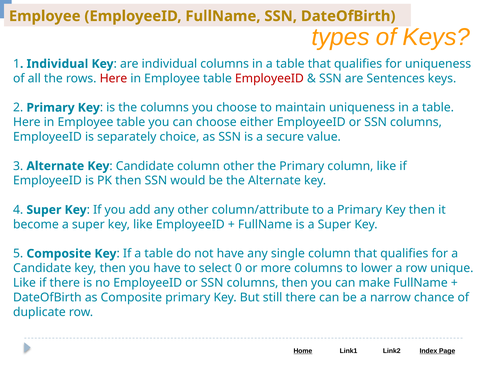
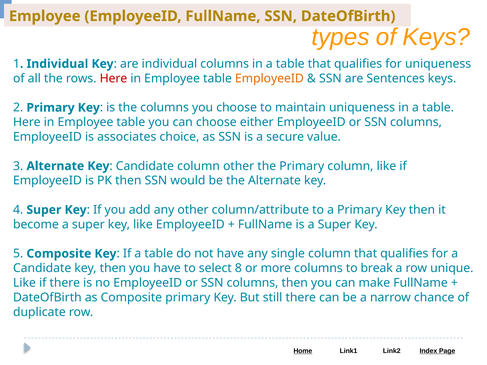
EmployeeID colour: red -> orange (269, 78)
separately: separately -> associates (127, 137)
0: 0 -> 8 (238, 268)
lower: lower -> break (377, 268)
